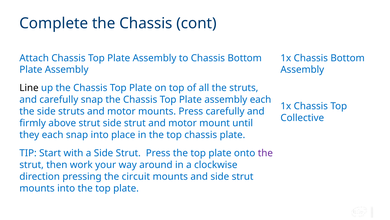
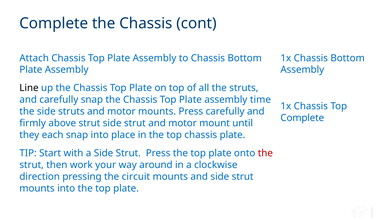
assembly each: each -> time (260, 99)
Collective: Collective -> Complete (302, 118)
the colour: purple -> red (265, 153)
